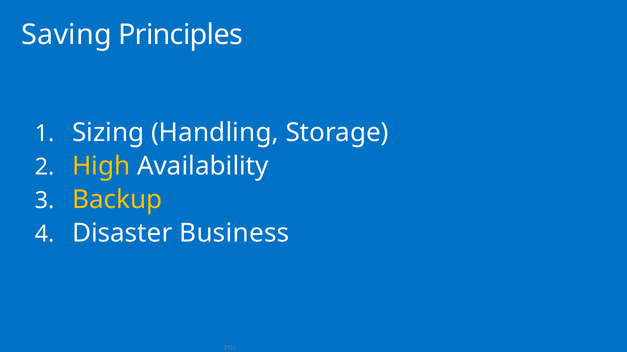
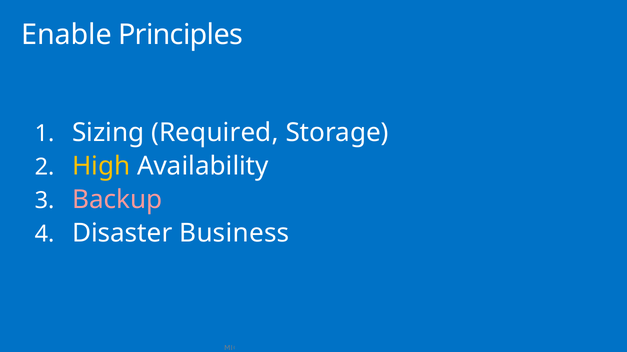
Saving: Saving -> Enable (67, 35)
Handling: Handling -> Required (215, 133)
Backup colour: yellow -> pink (117, 200)
